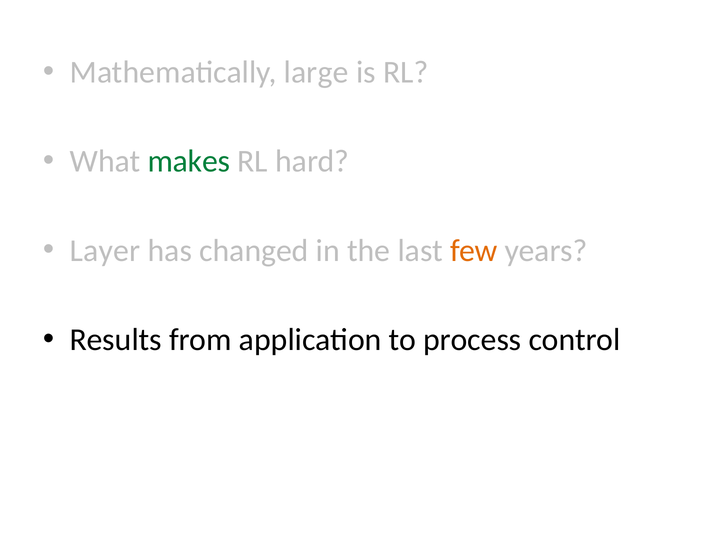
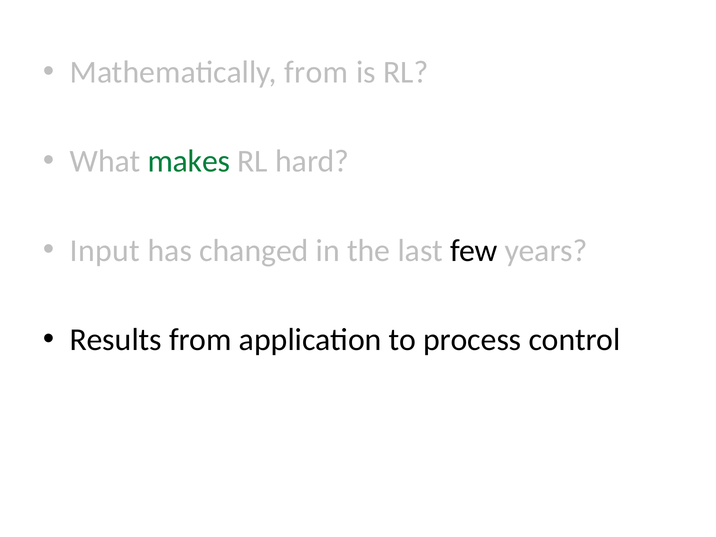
Mathematically large: large -> from (316, 72)
Layer: Layer -> Input (105, 251)
few colour: orange -> black (474, 251)
